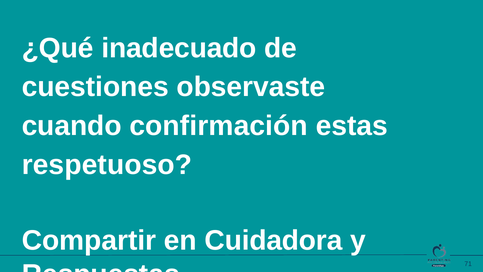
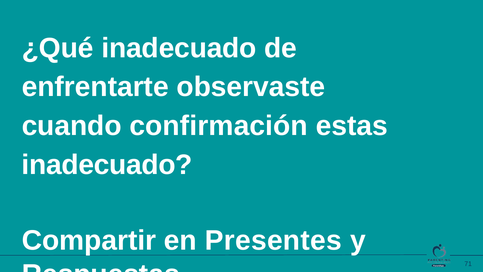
cuestiones: cuestiones -> enfrentarte (95, 87)
respetuoso: respetuoso -> inadecuado (107, 165)
Cuidadora: Cuidadora -> Presentes (273, 240)
